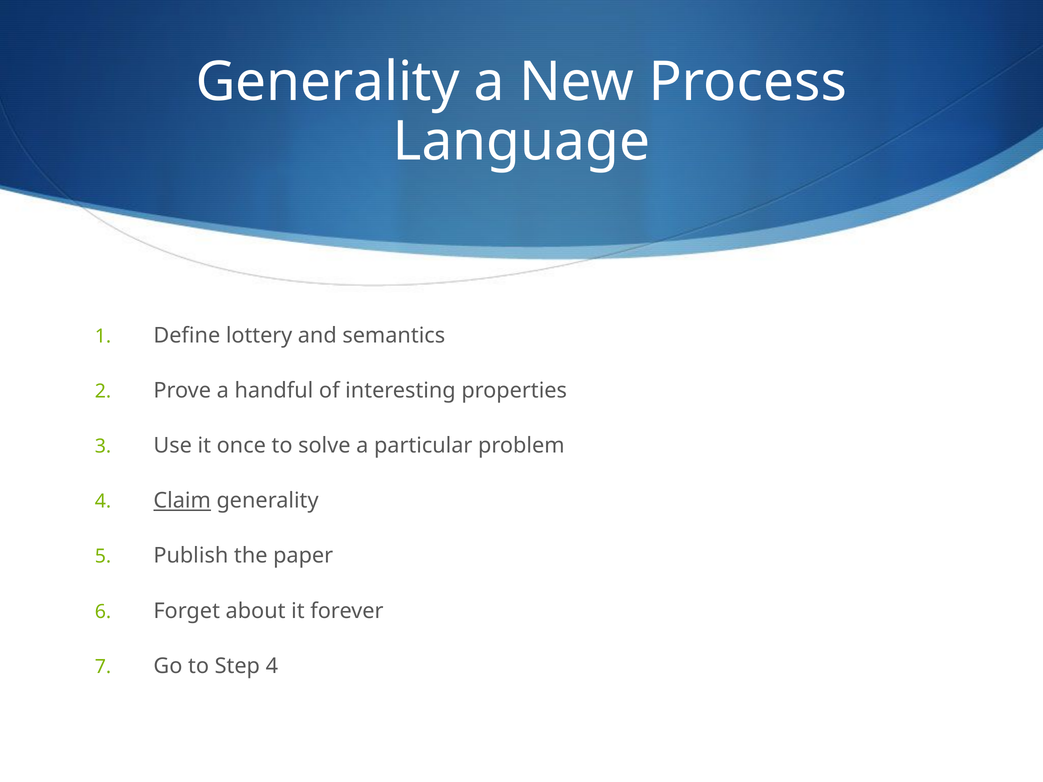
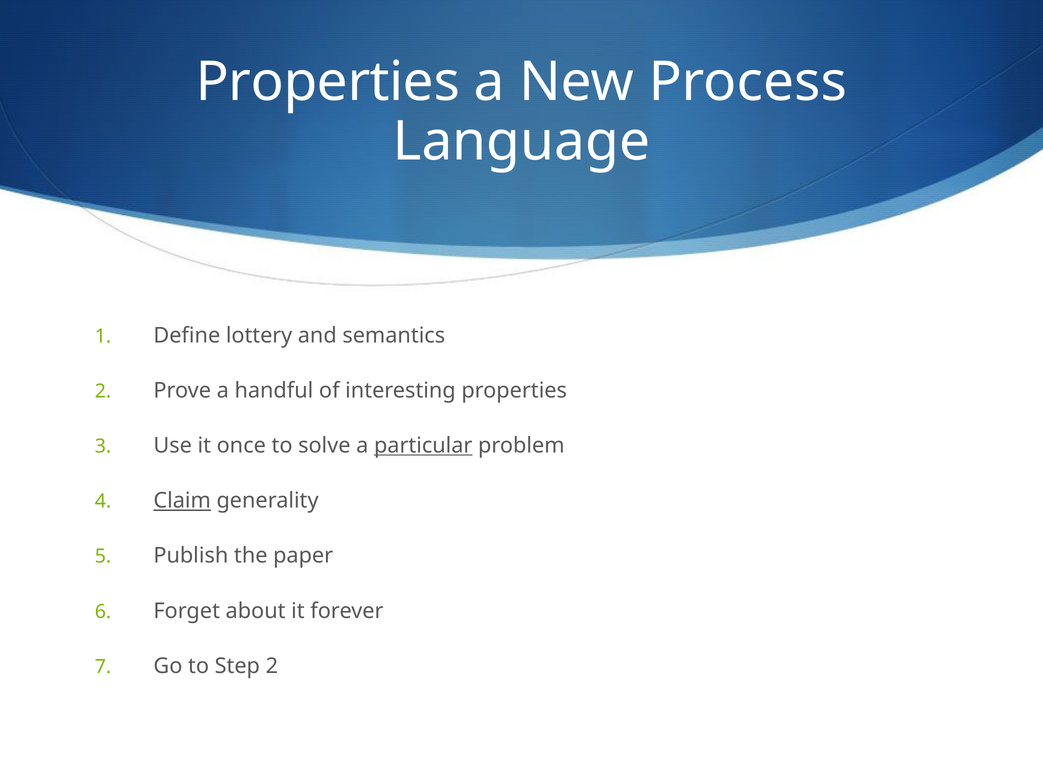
Generality: Generality -> Properties (328, 82)
particular underline: none -> present (423, 446)
Step 4: 4 -> 2 (272, 666)
